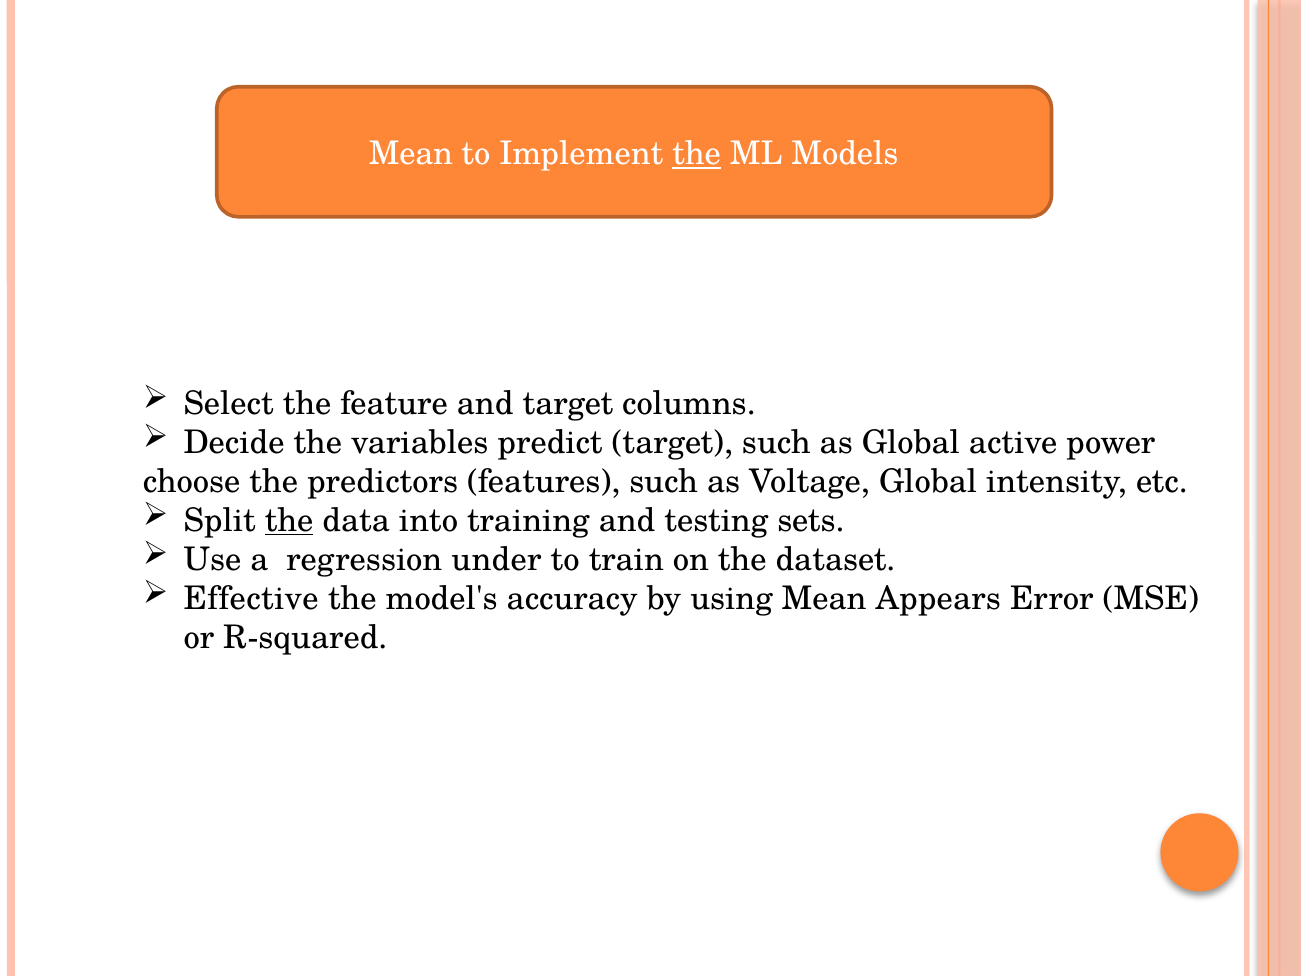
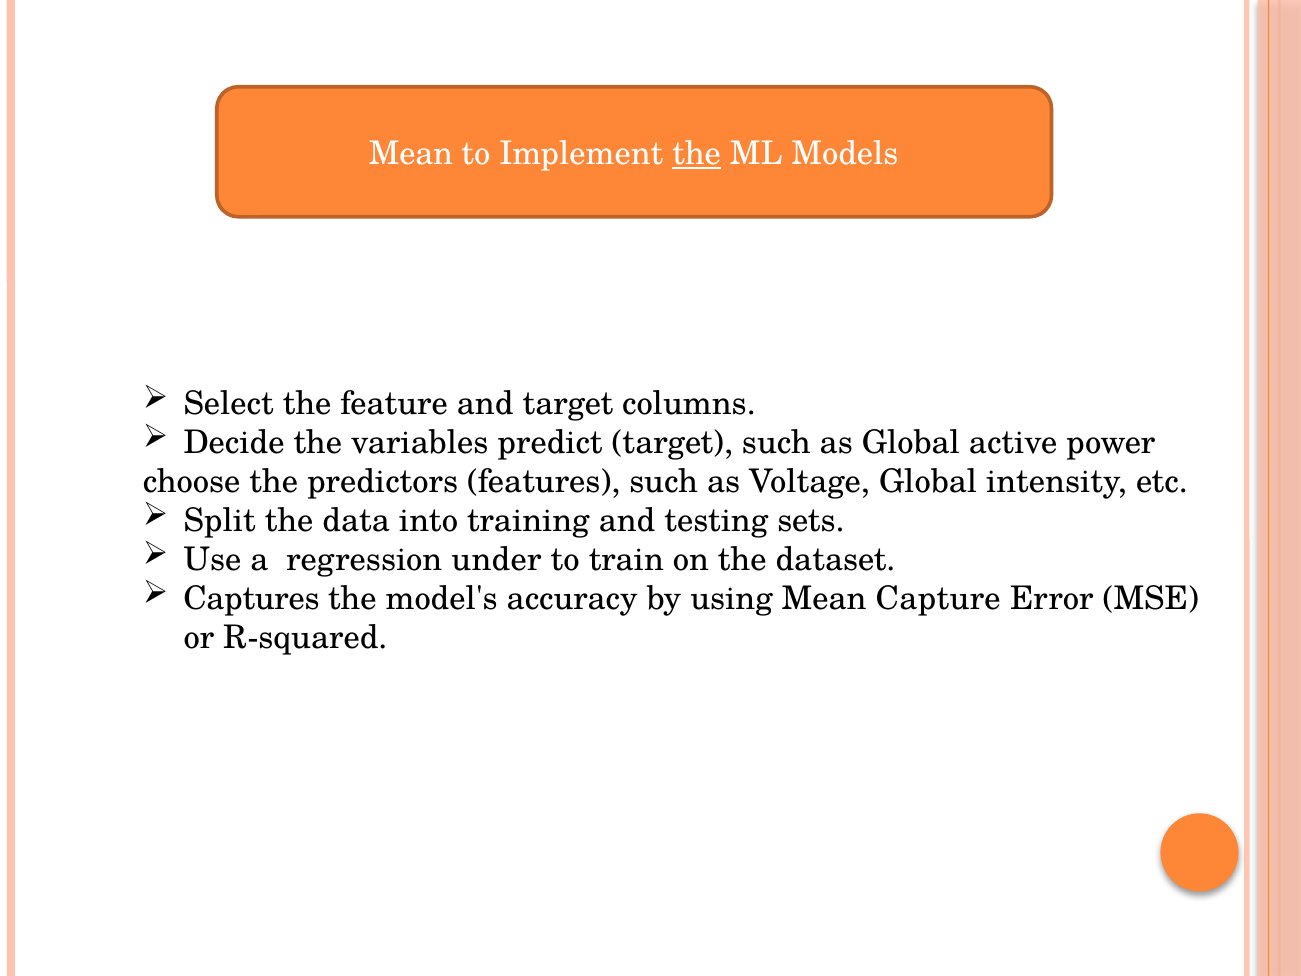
the underline: present -> none (289, 520)
Effective: Effective -> Captures (251, 598)
Appears: Appears -> Capture (938, 598)
